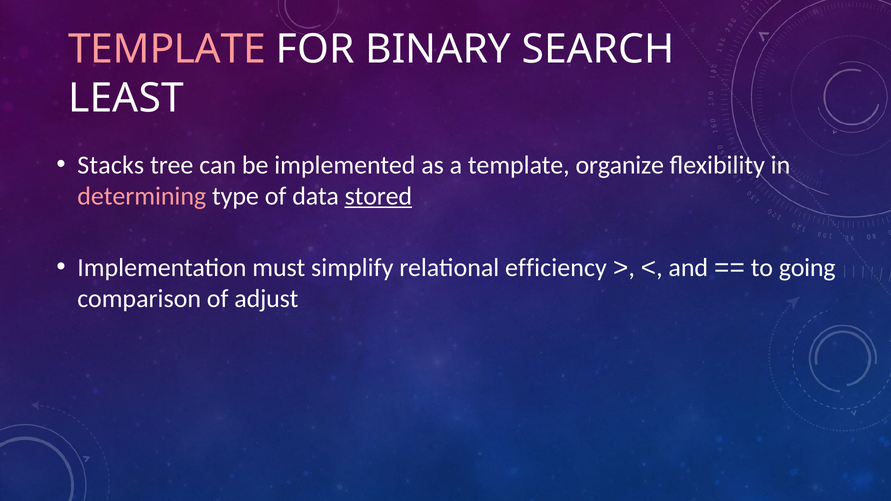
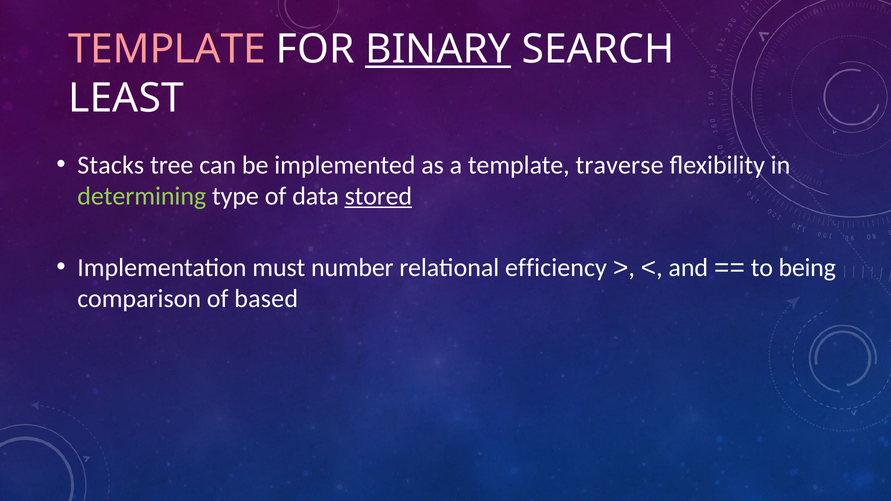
BINARY underline: none -> present (438, 49)
organize: organize -> traverse (620, 165)
determining colour: pink -> light green (142, 196)
simplify: simplify -> number (352, 268)
going: going -> being (807, 268)
adjust: adjust -> based (266, 299)
